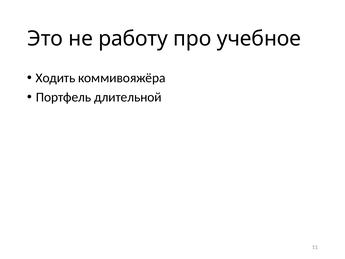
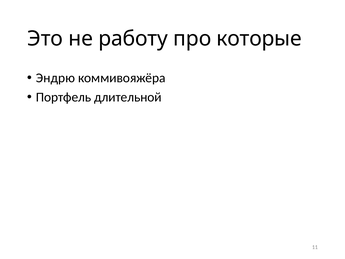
учебное: учебное -> которые (259, 39)
Ходить: Ходить -> Эндрю (55, 78)
